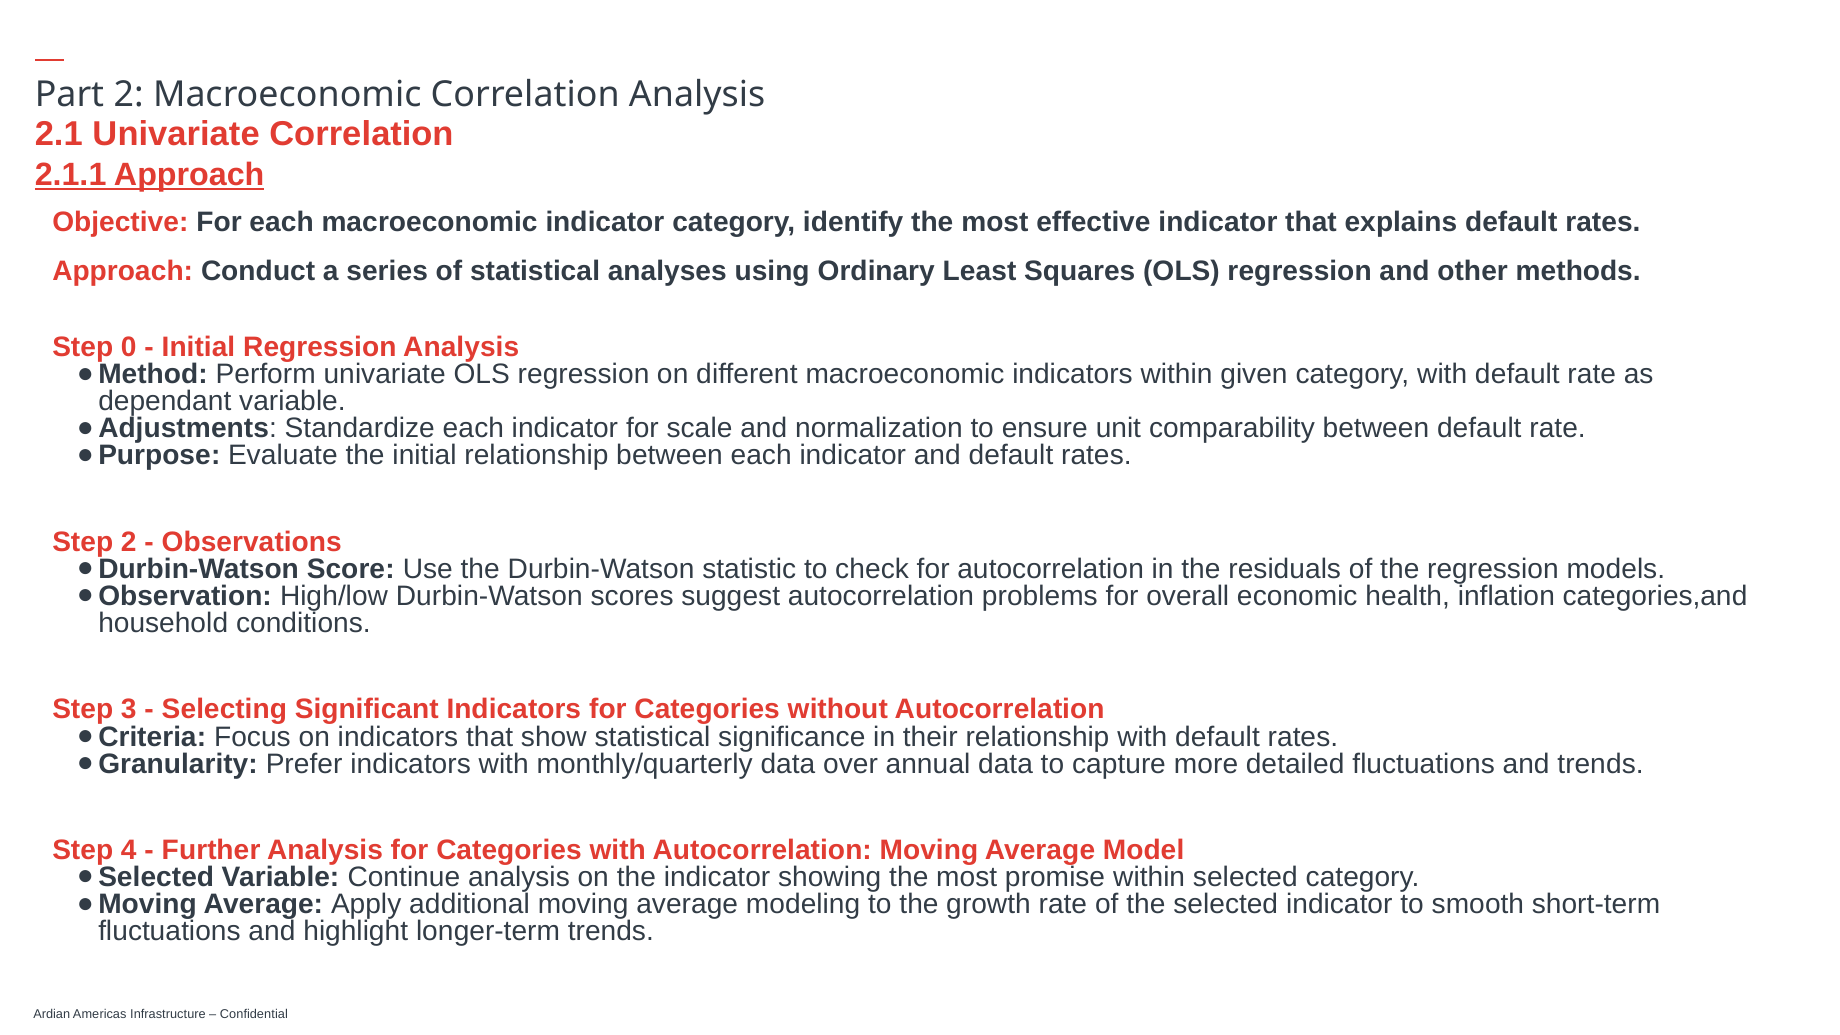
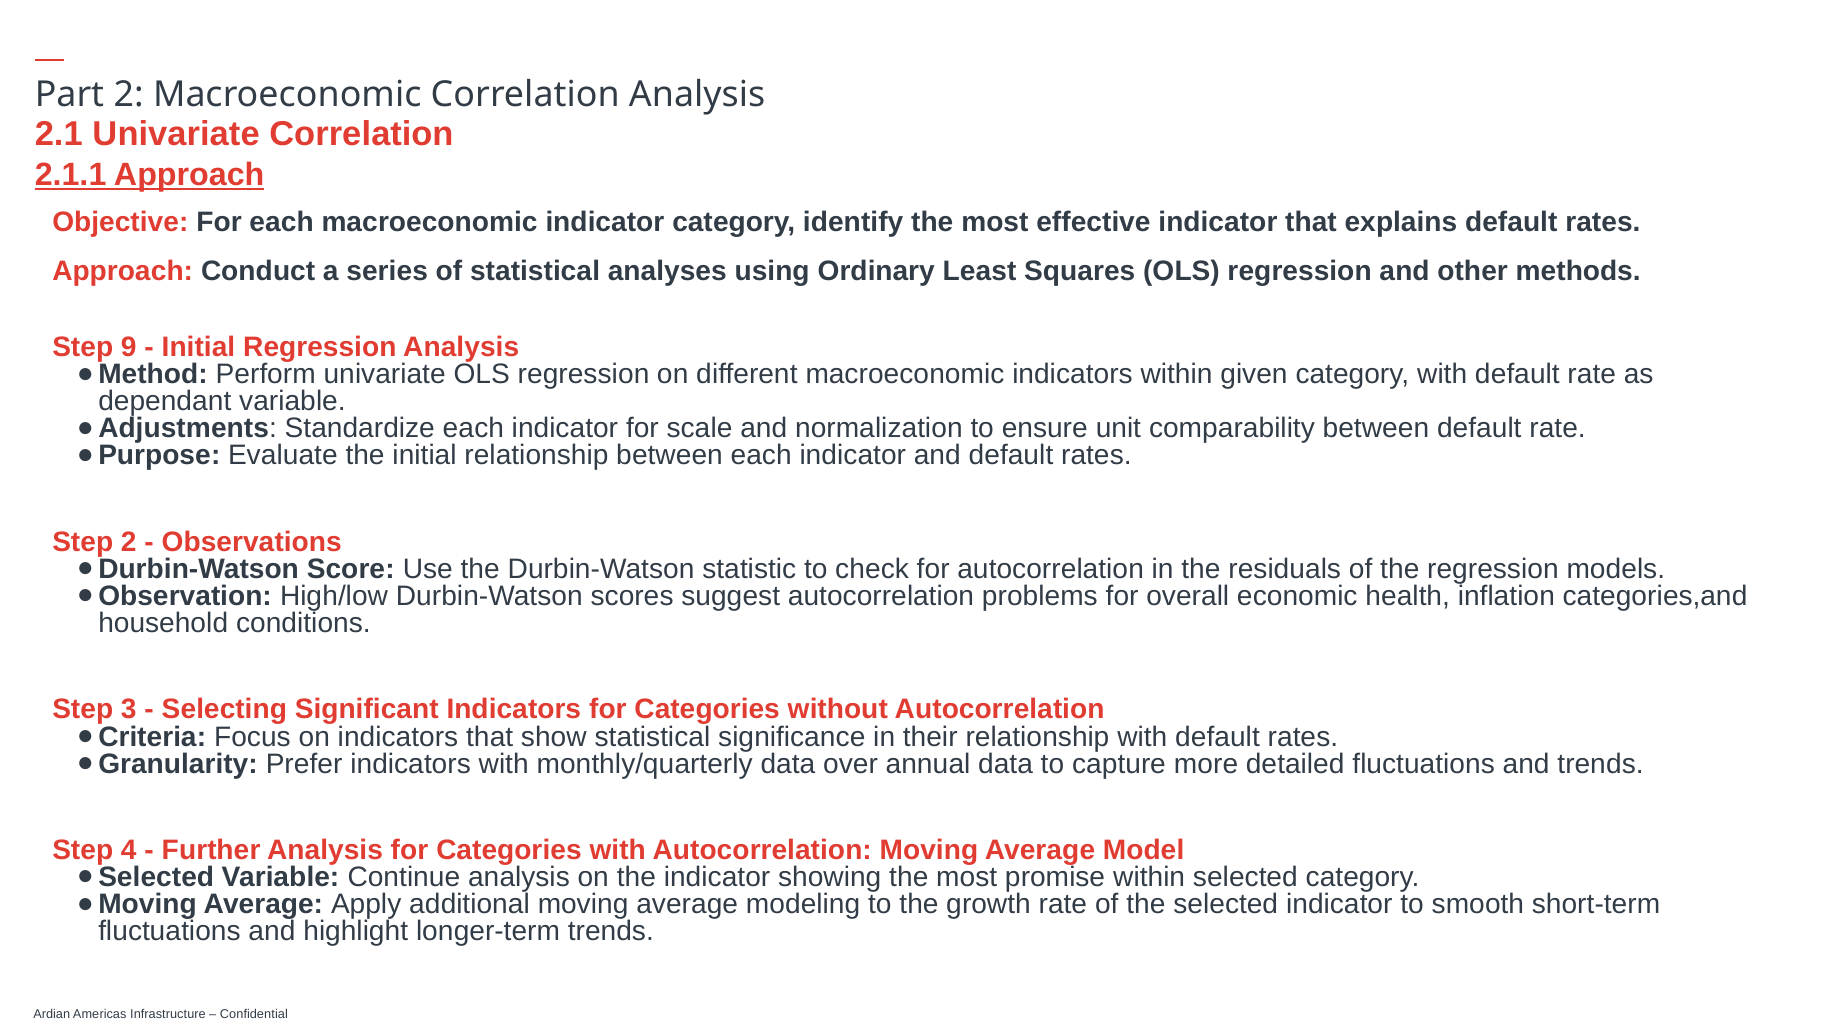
0: 0 -> 9 (129, 347)
